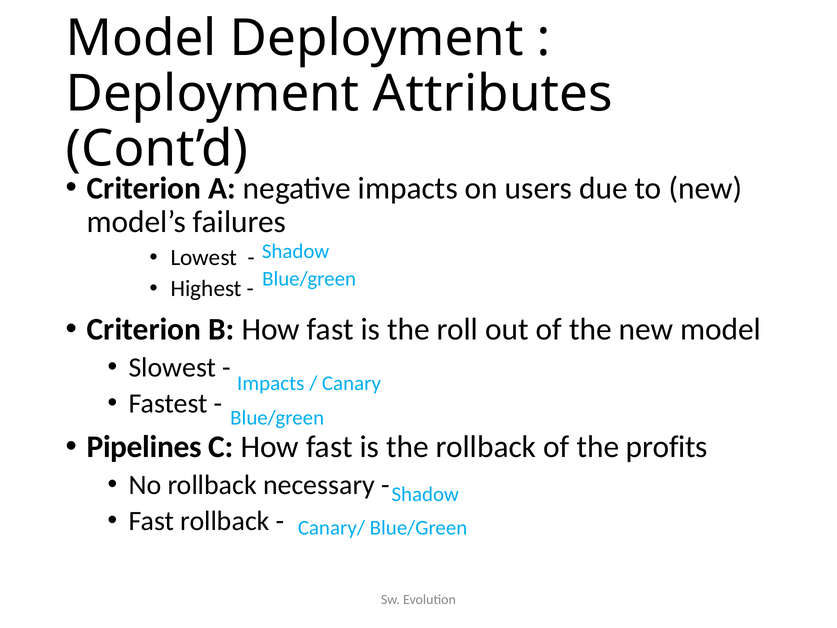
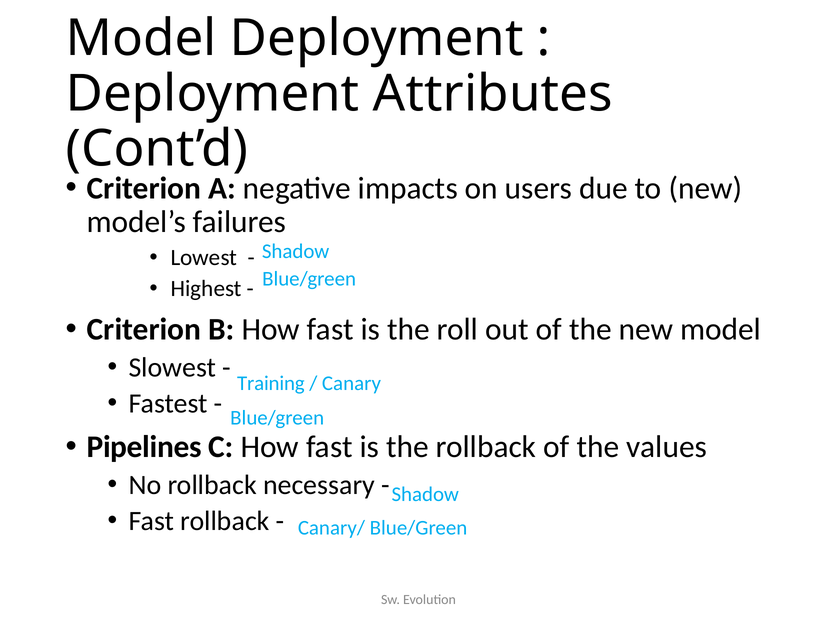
Impacts: Impacts -> Training (271, 383)
profits: profits -> values (667, 447)
